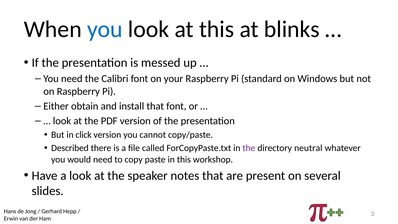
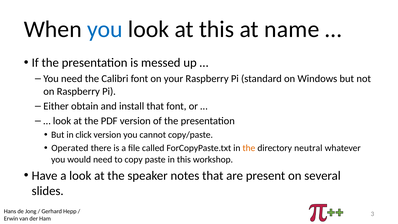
blinks: blinks -> name (292, 29)
Described: Described -> Operated (70, 148)
the colour: purple -> orange (249, 148)
